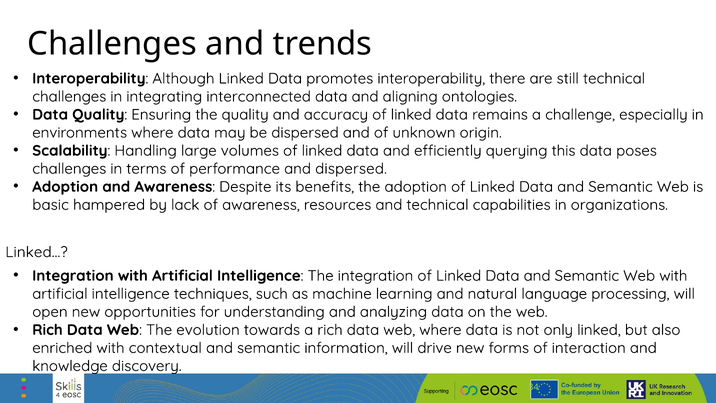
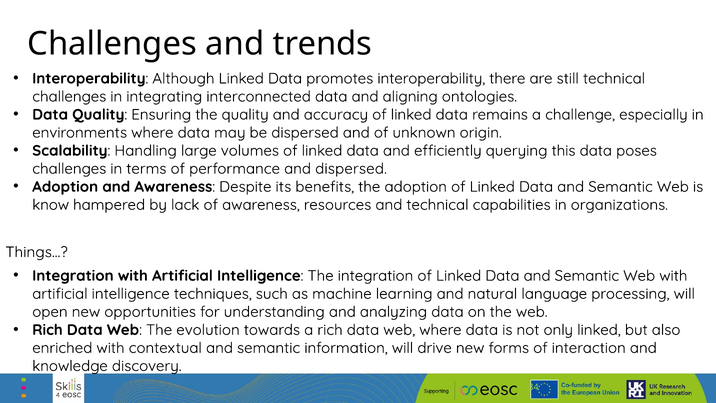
basic: basic -> know (51, 205)
Linked: Linked -> Things (37, 252)
